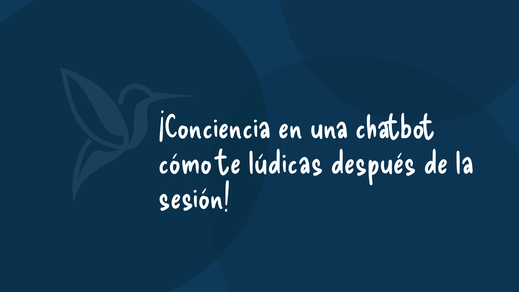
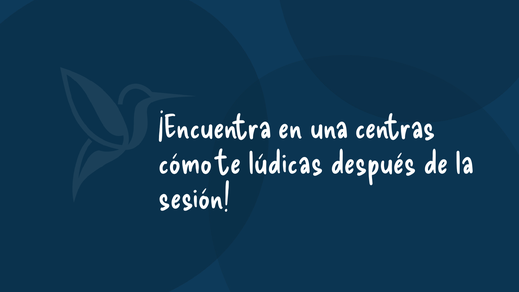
¡Conciencia: ¡Conciencia -> ¡Encuentra (215, 128)
chatbot: chatbot -> centras (395, 128)
